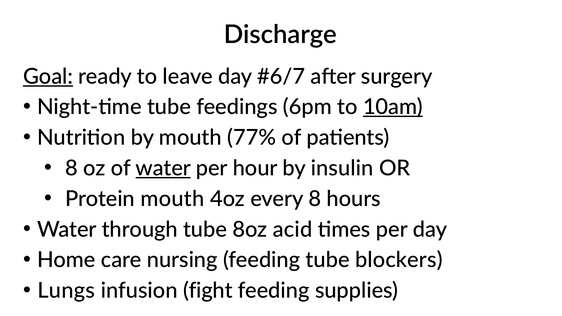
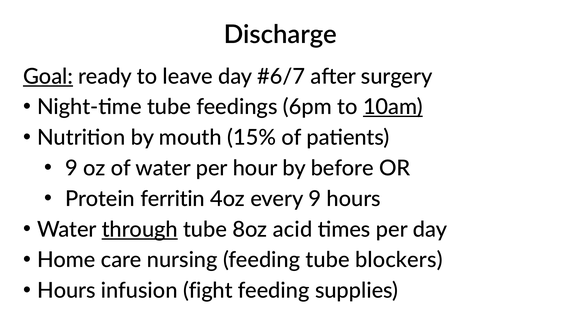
77%: 77% -> 15% (252, 138)
8: 8 -> 9 (72, 168)
water underline: present -> none (163, 168)
insulin: insulin -> before (342, 168)
Protein mouth: mouth -> ferritin (173, 199)
every 8: 8 -> 9 (315, 199)
through underline: none -> present (140, 230)
Lungs: Lungs -> Hours (66, 291)
